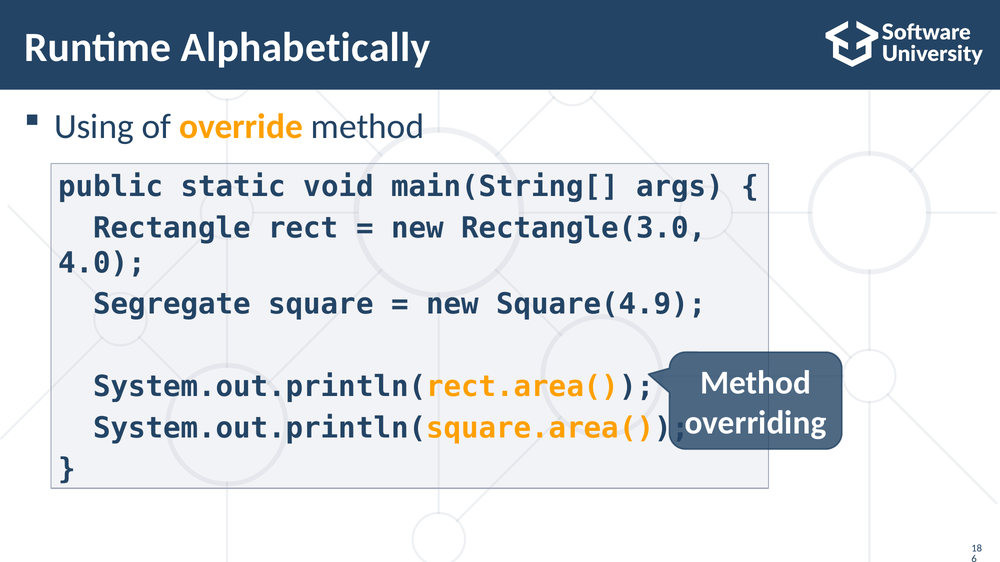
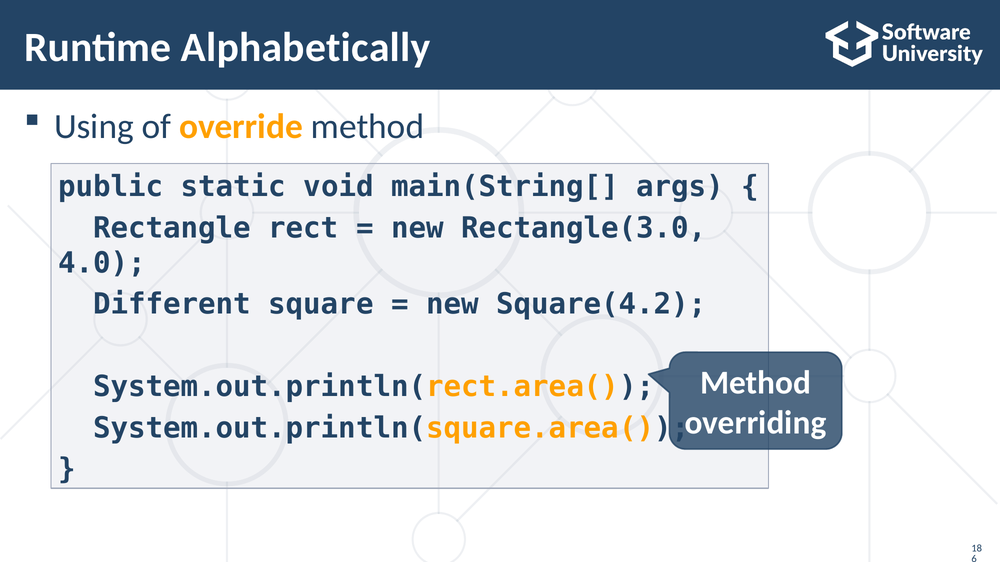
Segregate: Segregate -> Different (172, 304)
Square(4.9: Square(4.9 -> Square(4.2 (601, 304)
